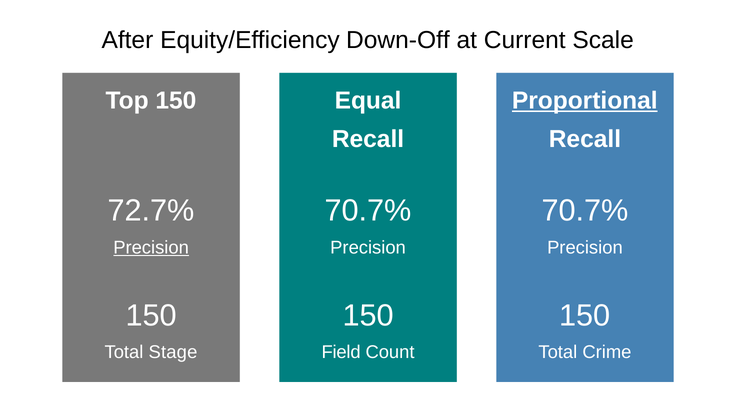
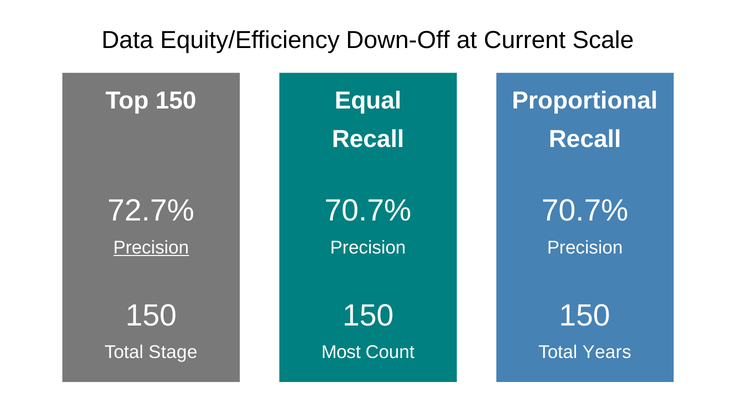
After: After -> Data (127, 40)
Proportional underline: present -> none (585, 101)
Field: Field -> Most (341, 352)
Crime: Crime -> Years (607, 352)
